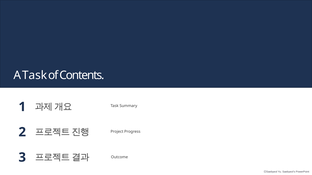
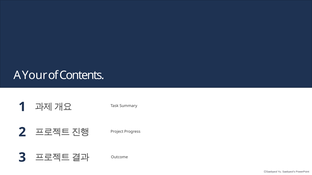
A Task: Task -> Your (35, 76)
